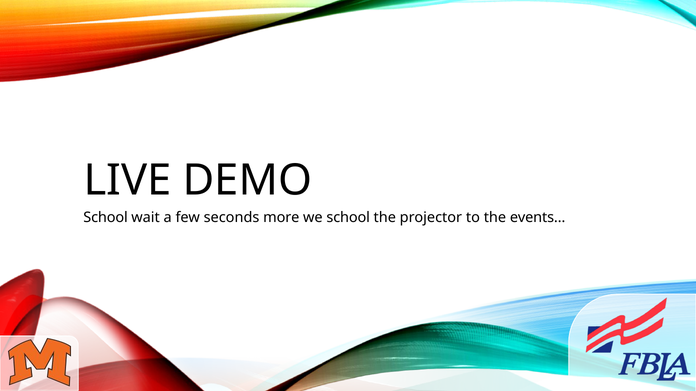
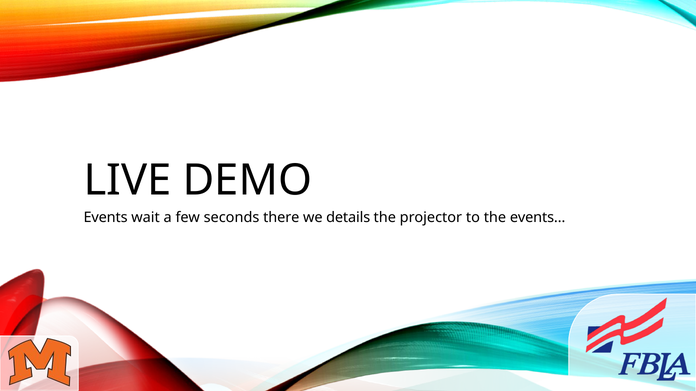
School: School -> Events (106, 218)
more: more -> there (281, 218)
we school: school -> details (348, 218)
